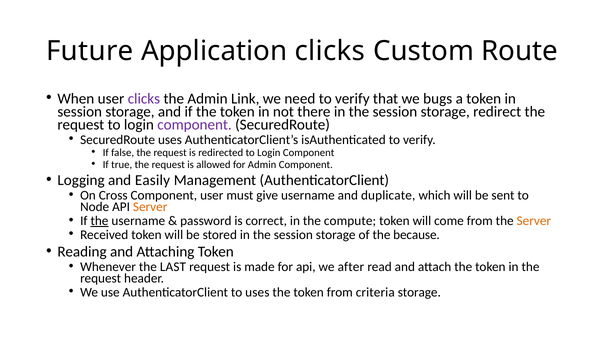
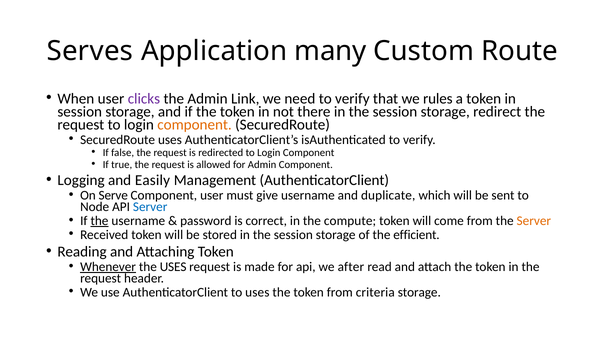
Future: Future -> Serves (90, 51)
Application clicks: clicks -> many (330, 51)
bugs: bugs -> rules (438, 98)
component colour: purple -> orange (195, 124)
Cross: Cross -> Serve (113, 195)
Server colour: orange -> blue (150, 206)
because: because -> efficient (416, 234)
Whenever underline: none -> present (108, 266)
the LAST: LAST -> USES (173, 266)
